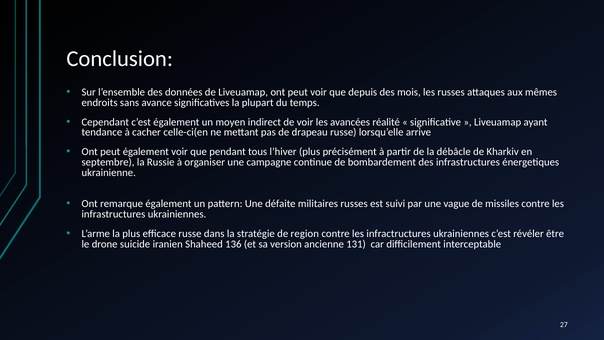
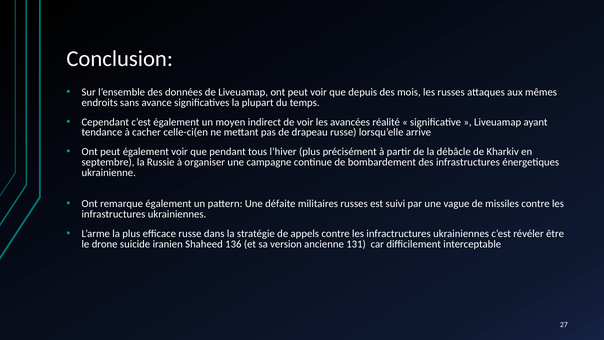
region: region -> appels (305, 233)
